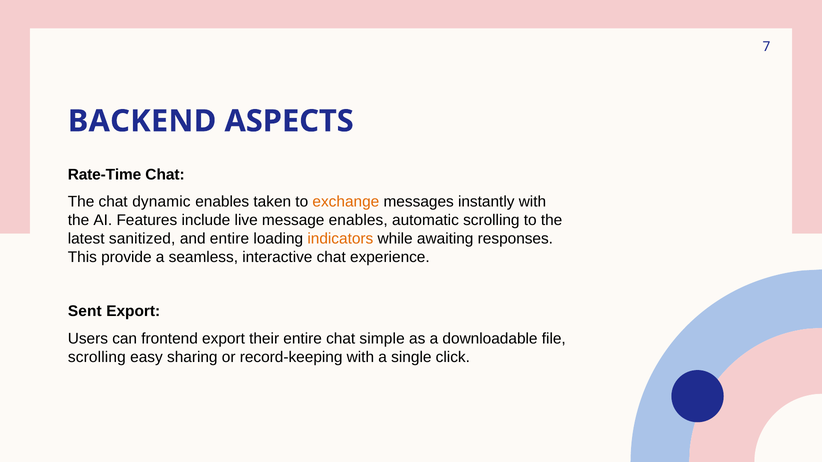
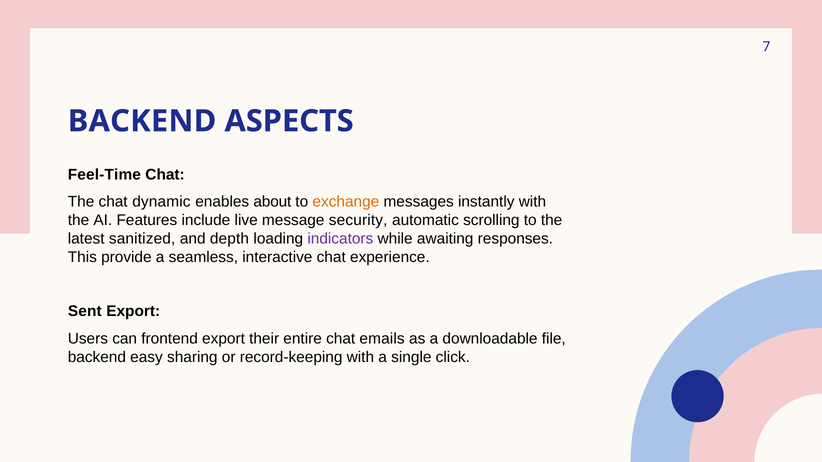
Rate-Time: Rate-Time -> Feel-Time (104, 175)
taken: taken -> about (272, 202)
message enables: enables -> security (358, 221)
and entire: entire -> depth (229, 239)
indicators colour: orange -> purple (340, 239)
simple: simple -> emails (382, 339)
scrolling: scrolling -> backend (97, 357)
